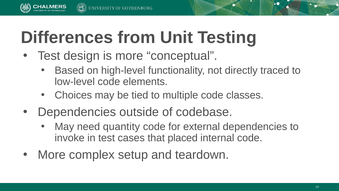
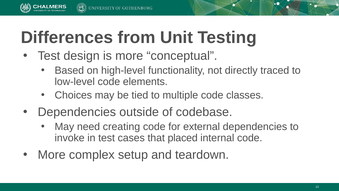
quantity: quantity -> creating (121, 126)
